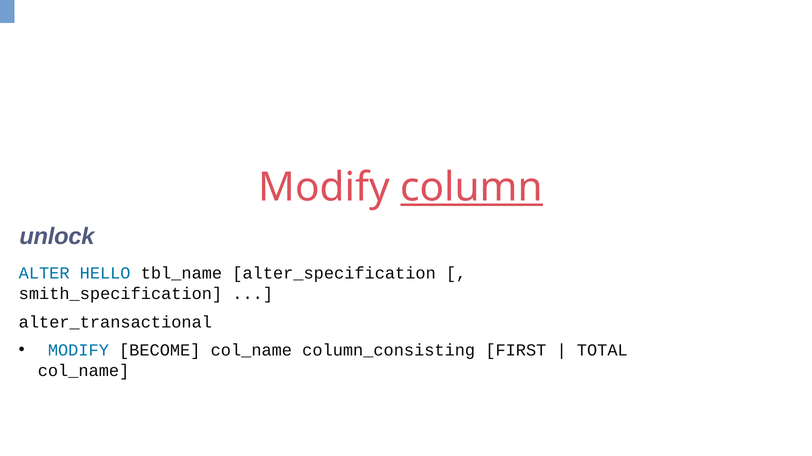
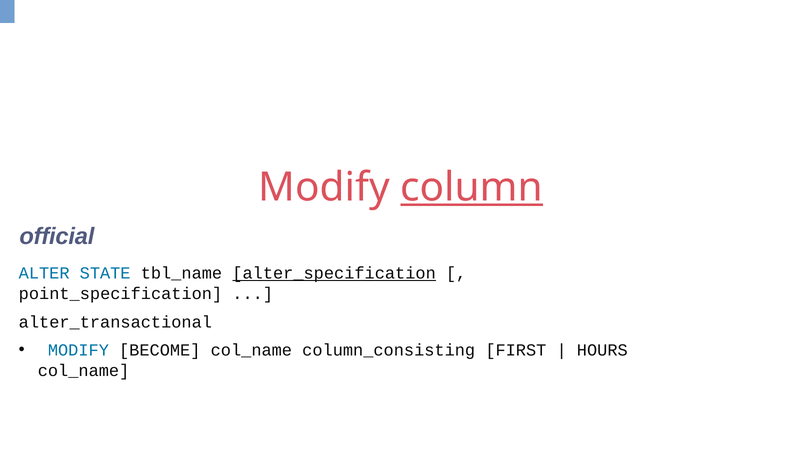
unlock: unlock -> official (57, 237)
HELLO: HELLO -> STATE (105, 274)
alter_specification underline: none -> present (334, 274)
smith_specification: smith_specification -> point_specification (120, 294)
TOTAL: TOTAL -> HOURS (602, 351)
